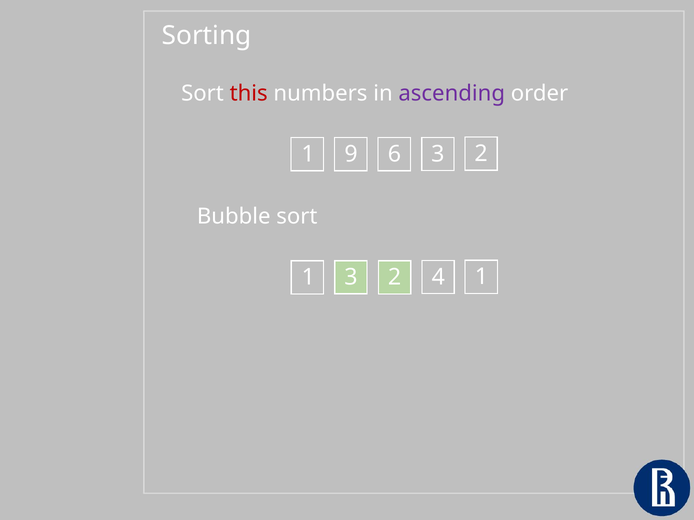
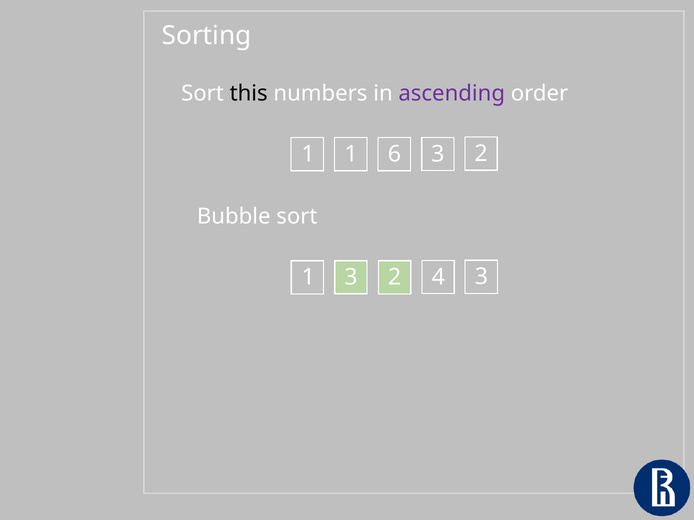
this colour: red -> black (249, 94)
1 9: 9 -> 1 (351, 154)
4 1: 1 -> 3 (481, 277)
